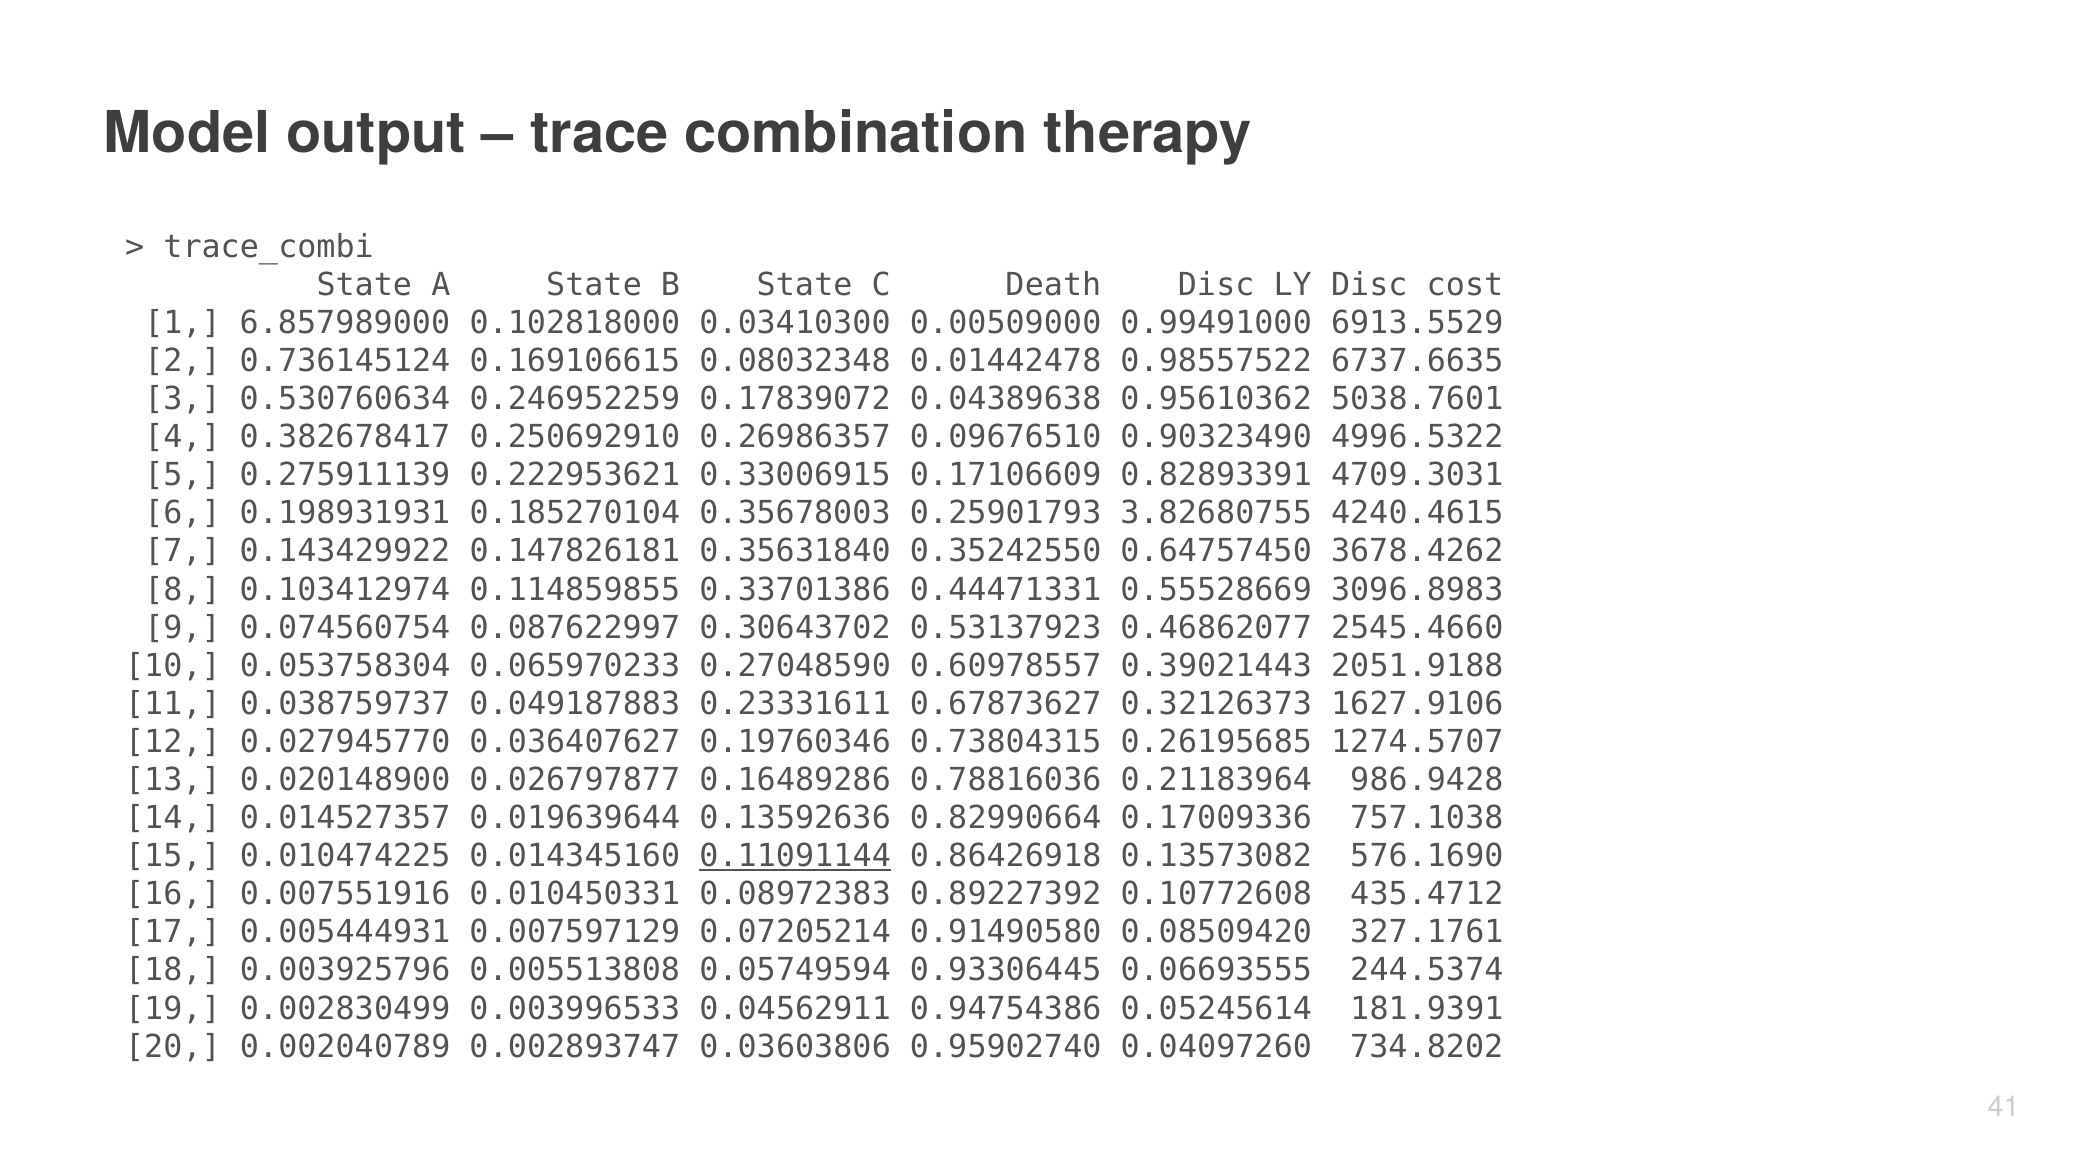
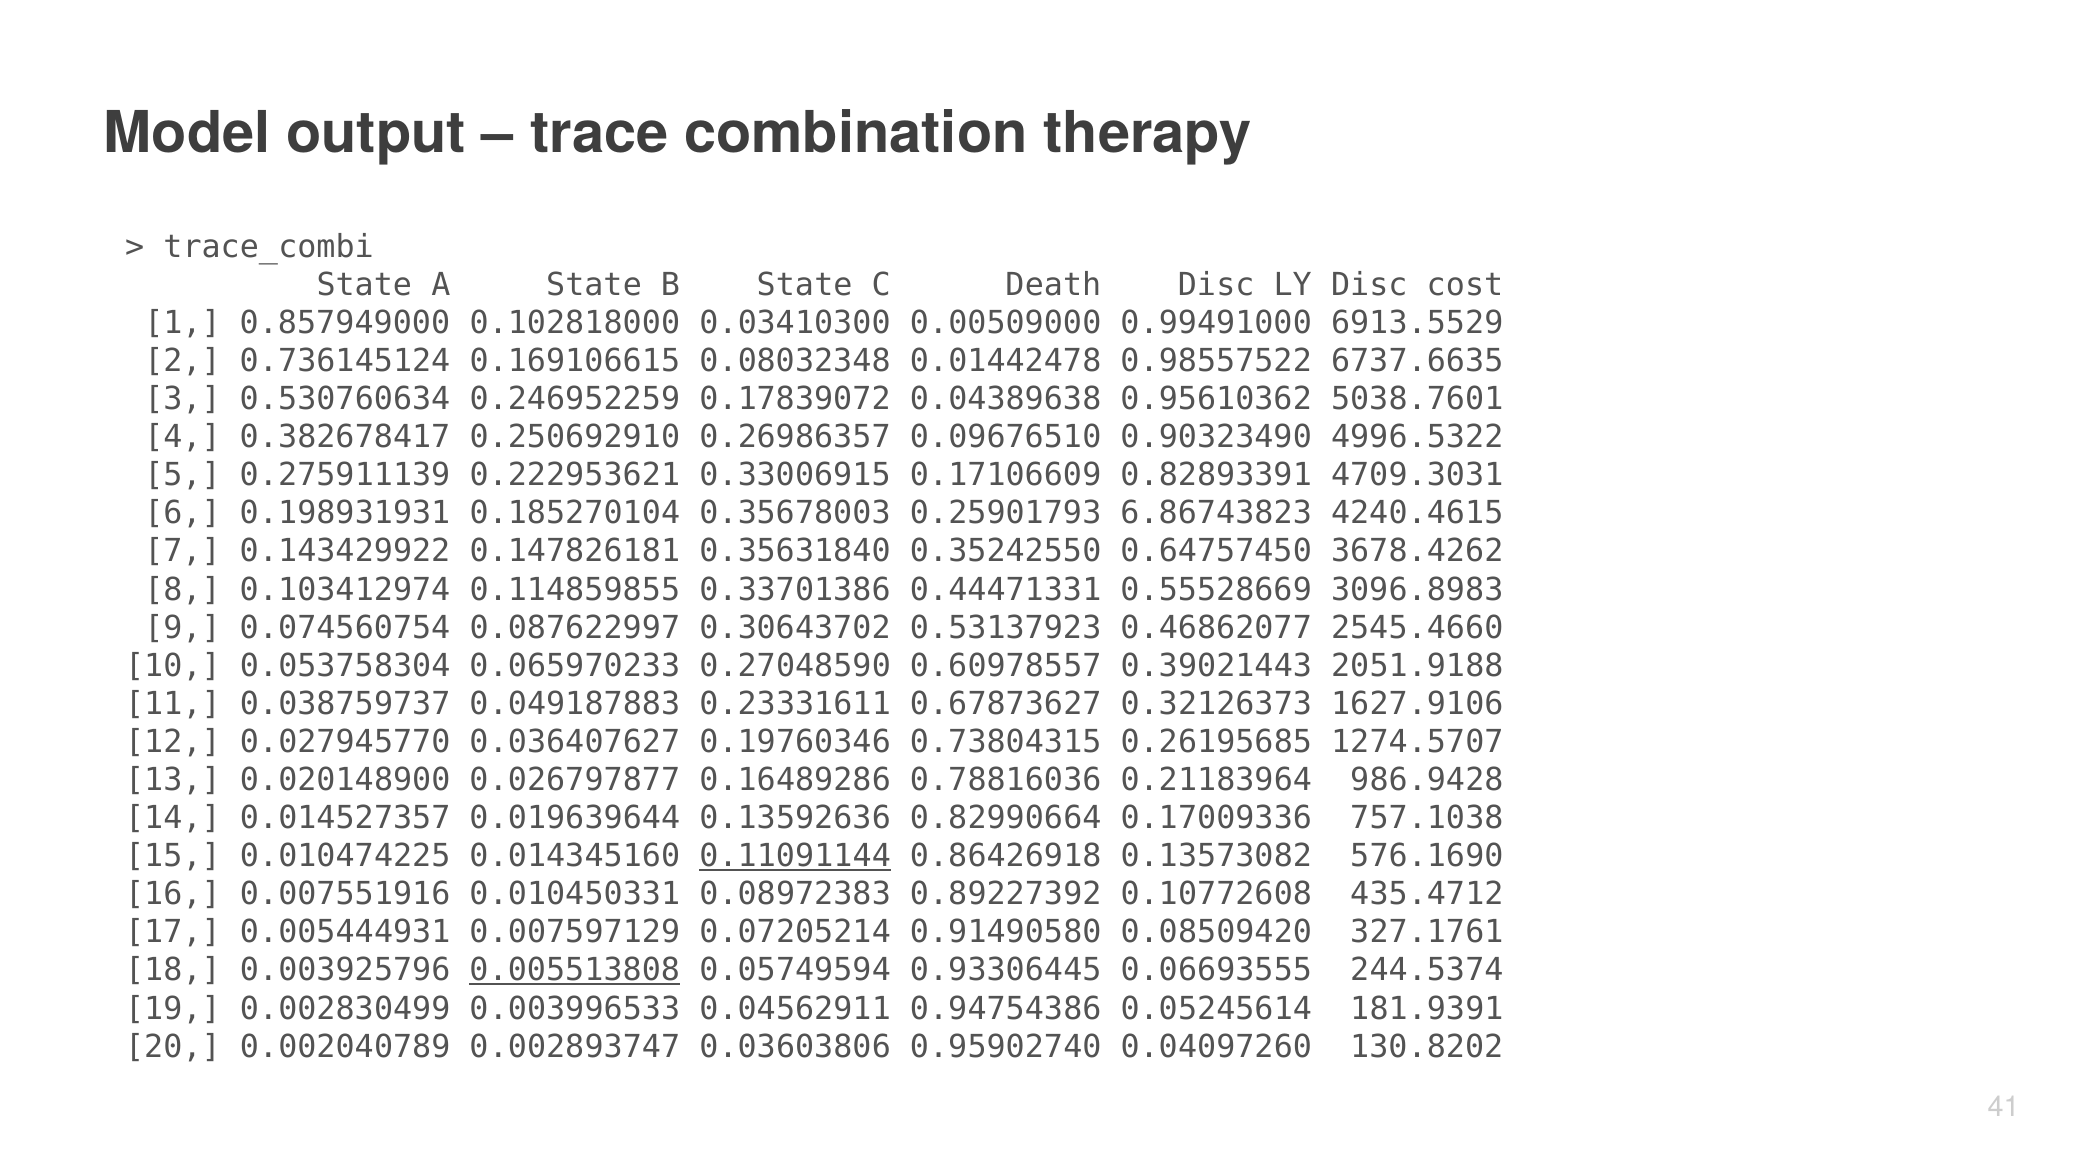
6.857989000: 6.857989000 -> 0.857949000 (345, 323)
3.82680755: 3.82680755 -> 6.86743823 (1216, 513)
0.005513808 underline: none -> present (575, 970)
734.8202: 734.8202 -> 130.8202 (1427, 1046)
